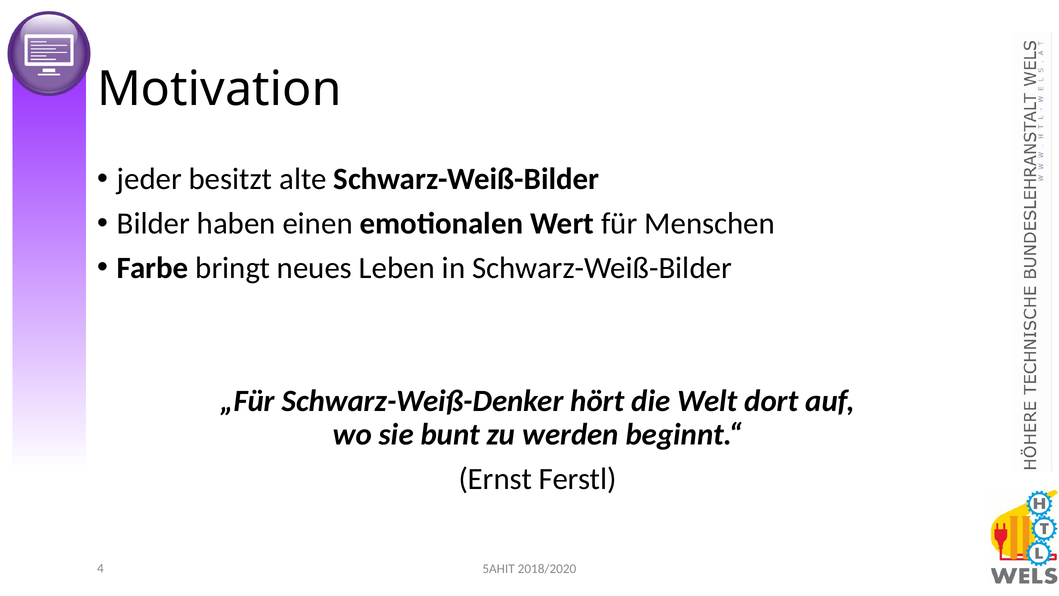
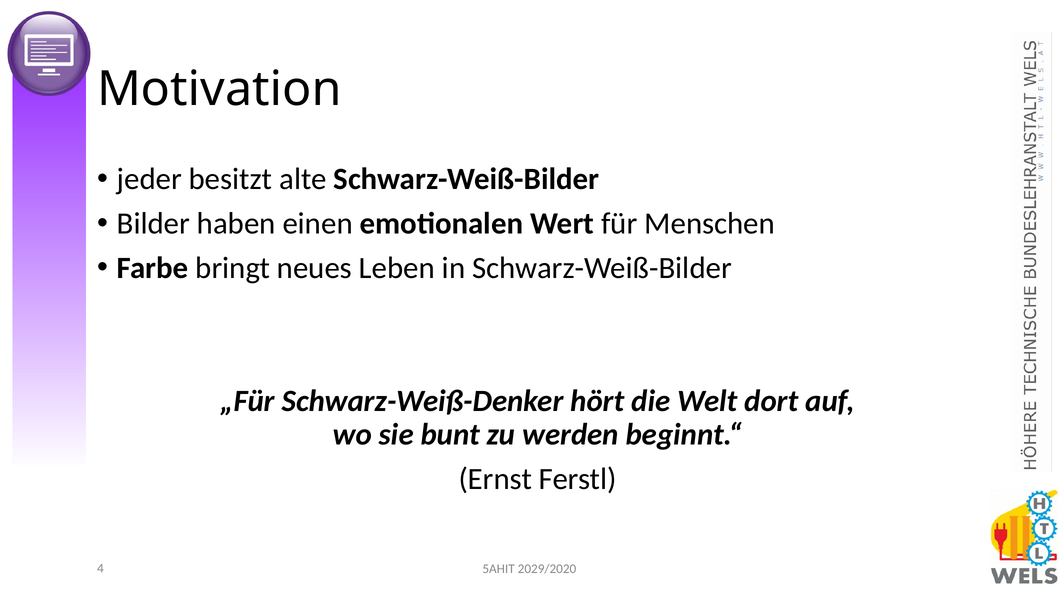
2018/2020: 2018/2020 -> 2029/2020 (547, 569)
